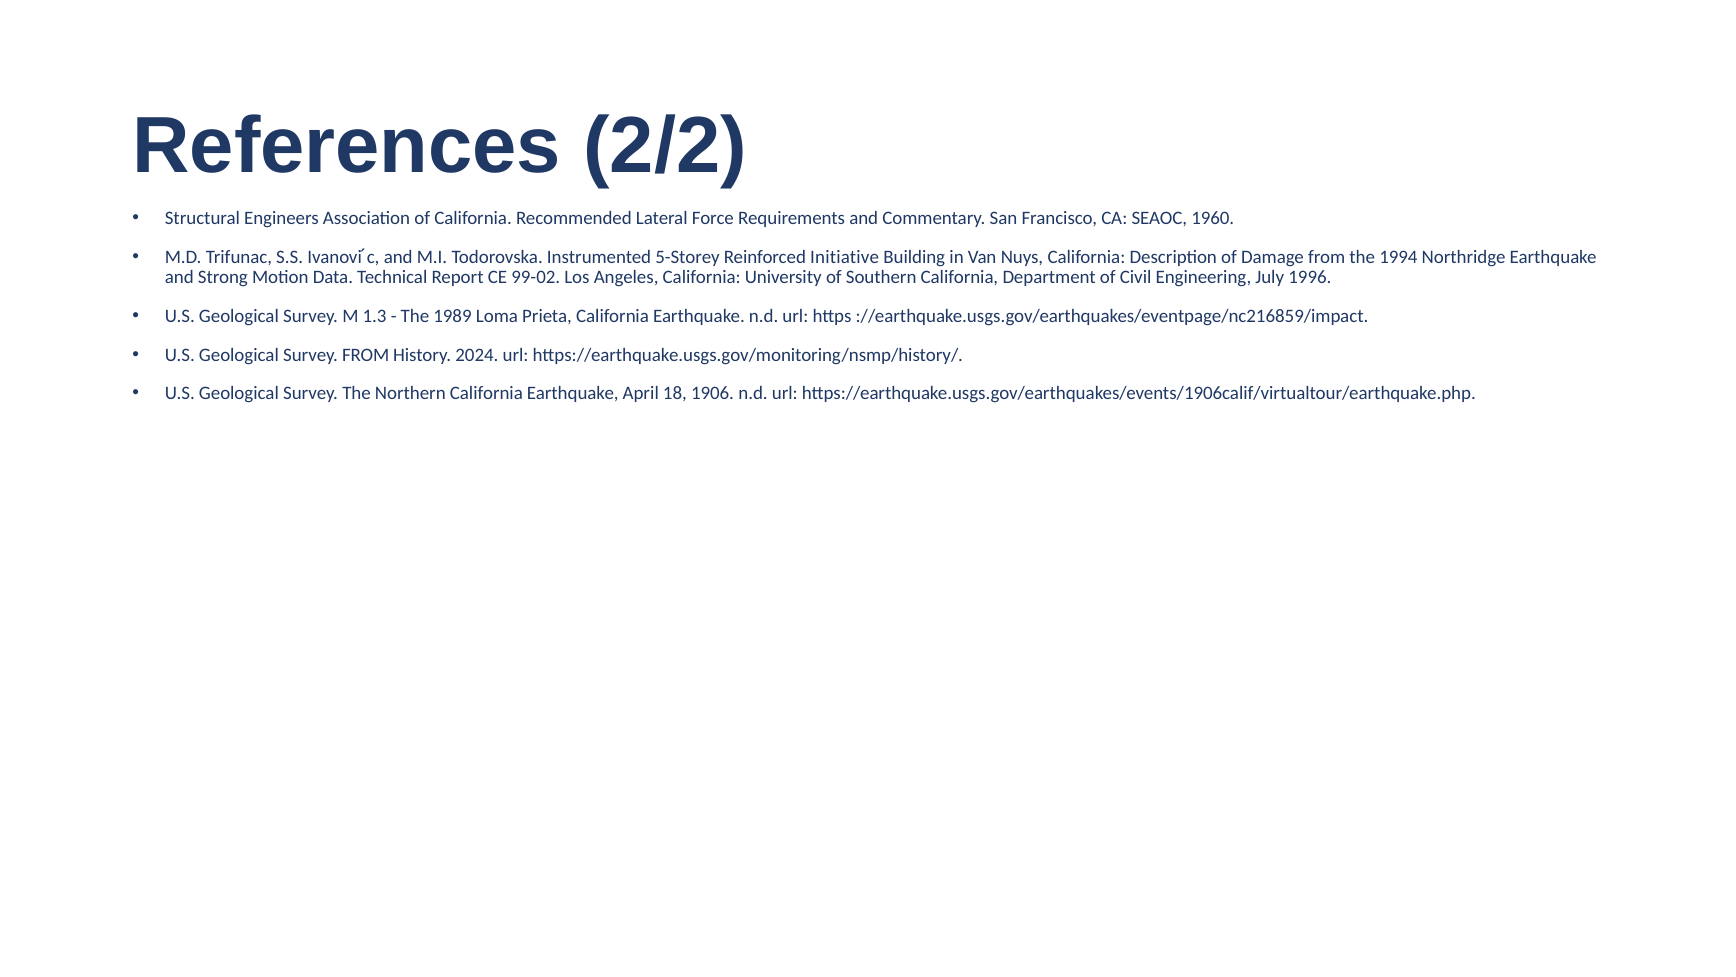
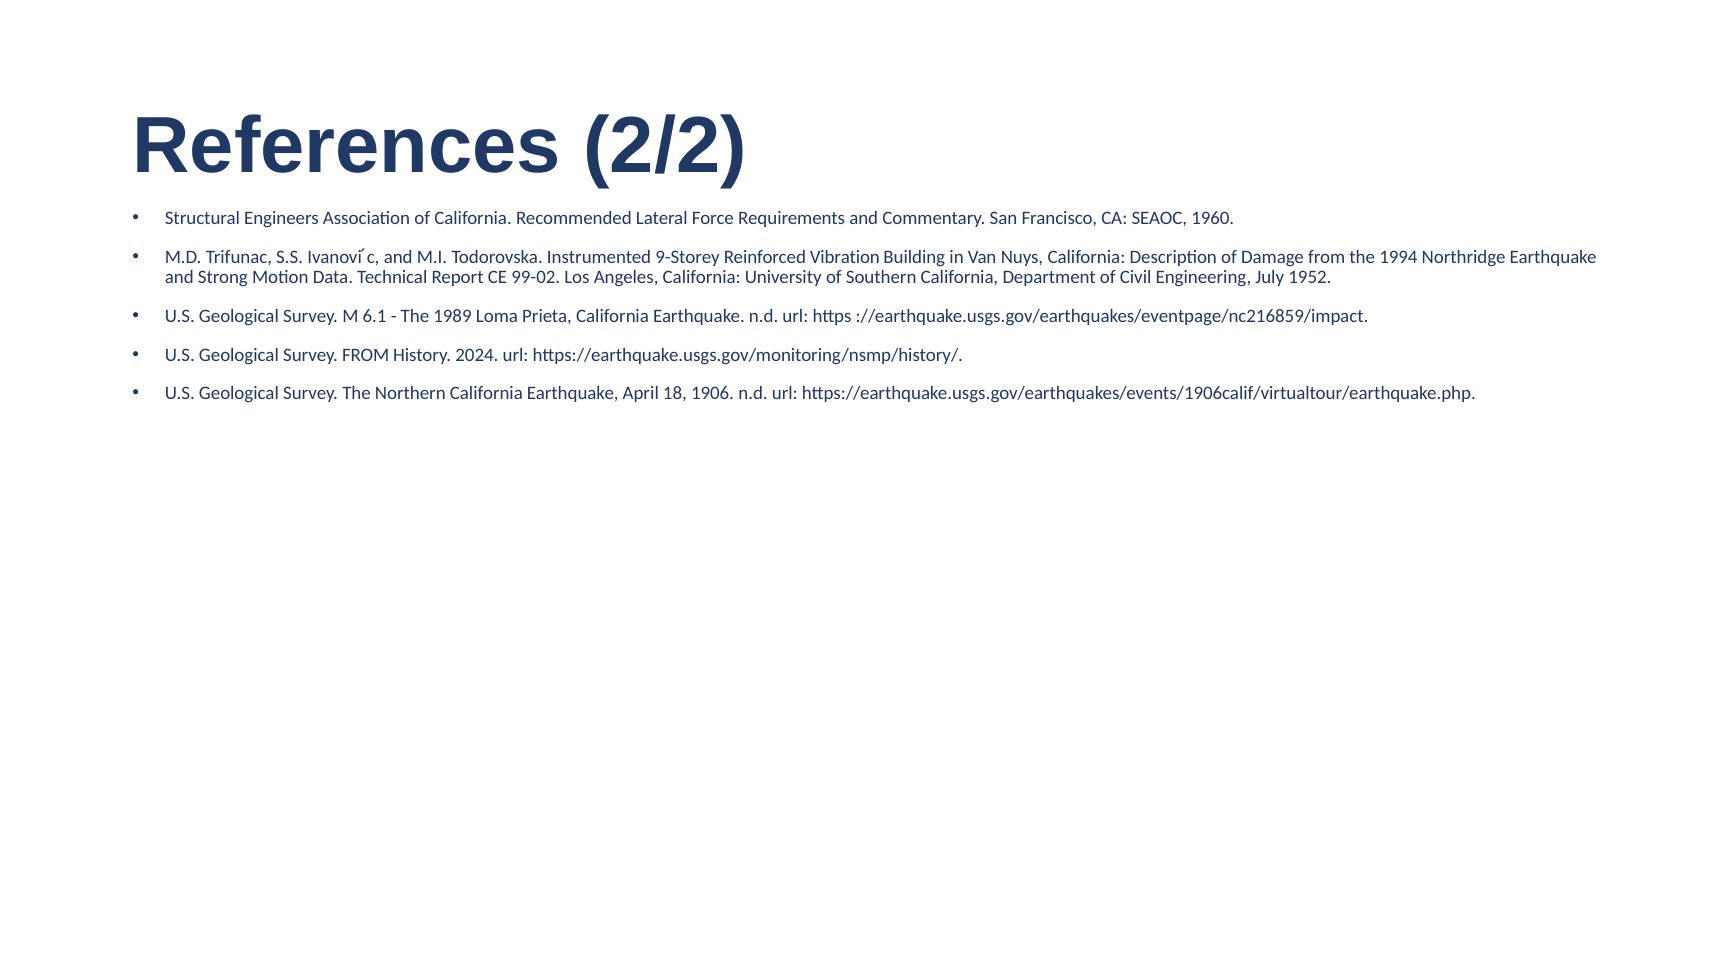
5-Storey: 5-Storey -> 9-Storey (688, 257)
Initiative: Initiative -> Vibration (845, 257)
1996: 1996 -> 1952 (1310, 277)
1.3: 1.3 -> 6.1 (375, 316)
